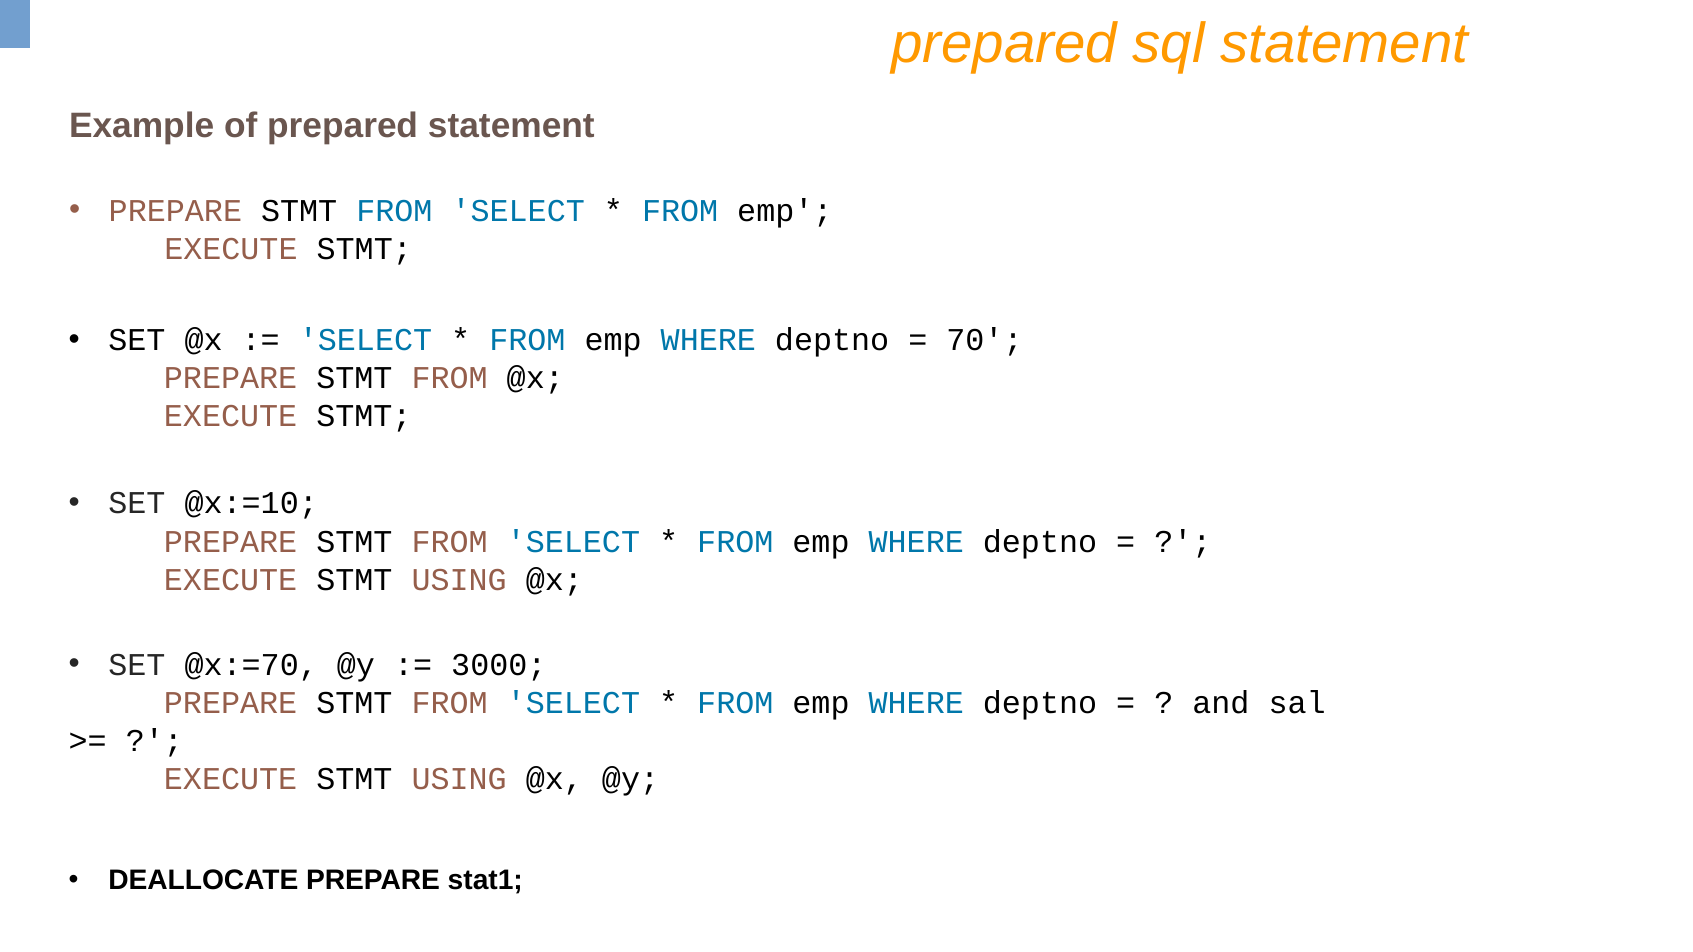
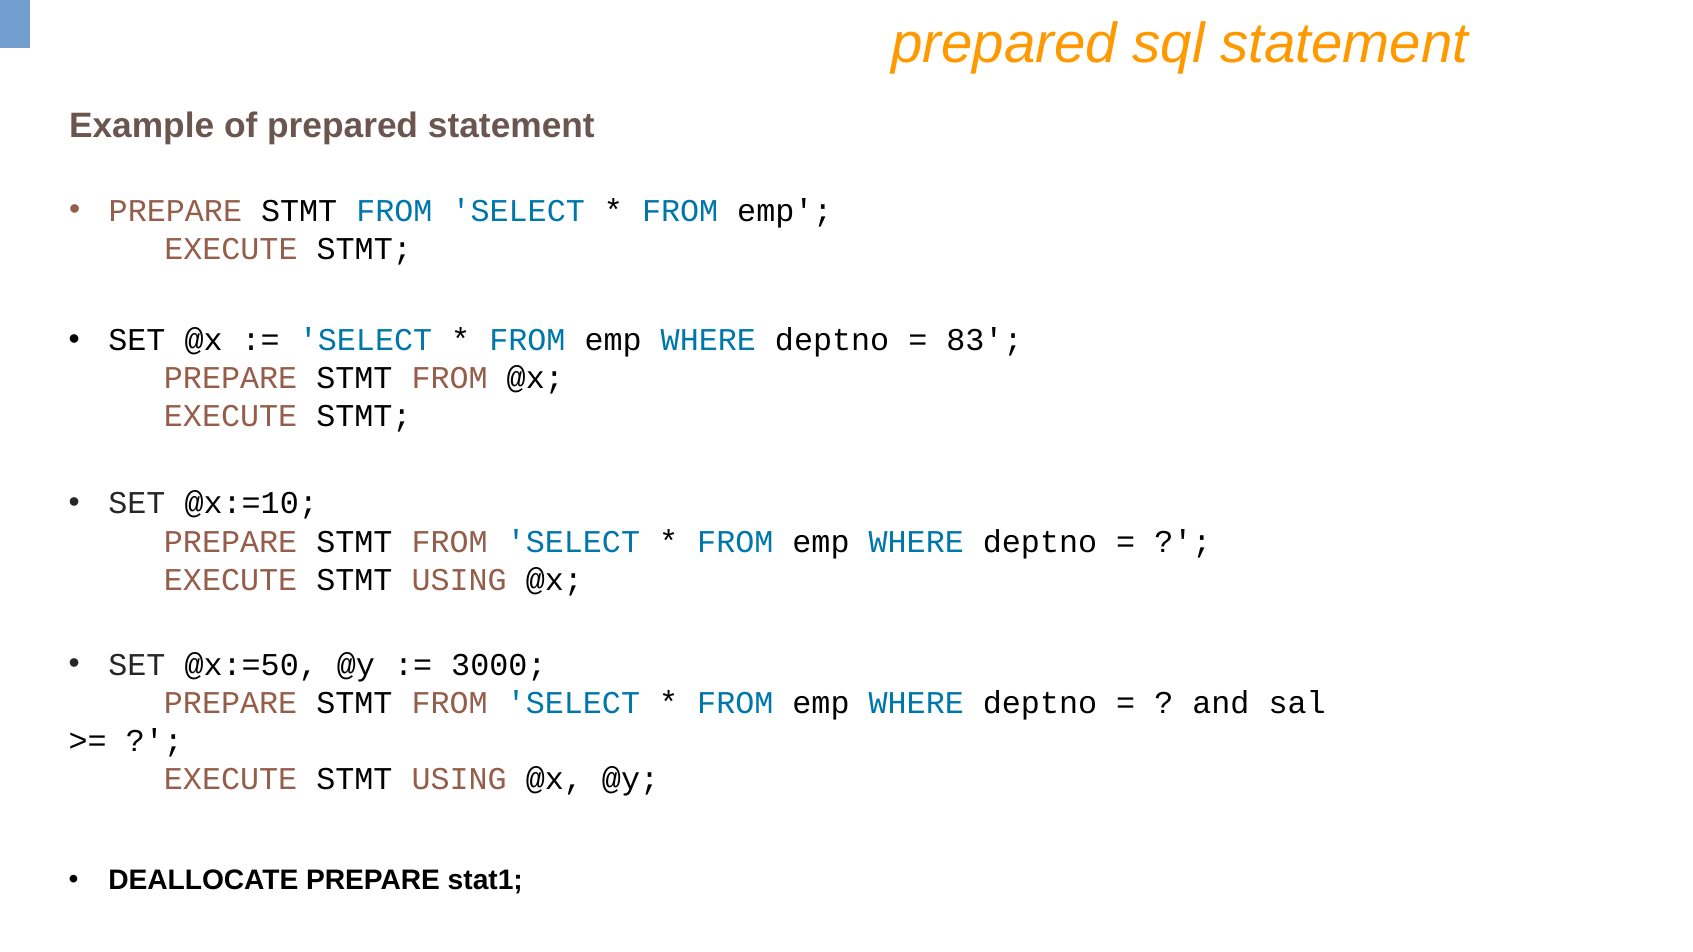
70: 70 -> 83 (984, 340)
@x:=70: @x:=70 -> @x:=50 (251, 665)
